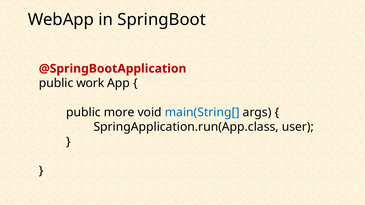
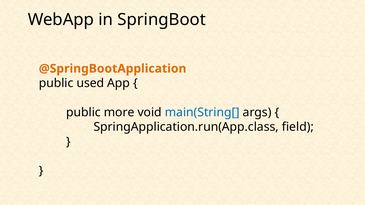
@SpringBootApplication colour: red -> orange (113, 69)
work: work -> used (90, 83)
user: user -> field (298, 127)
